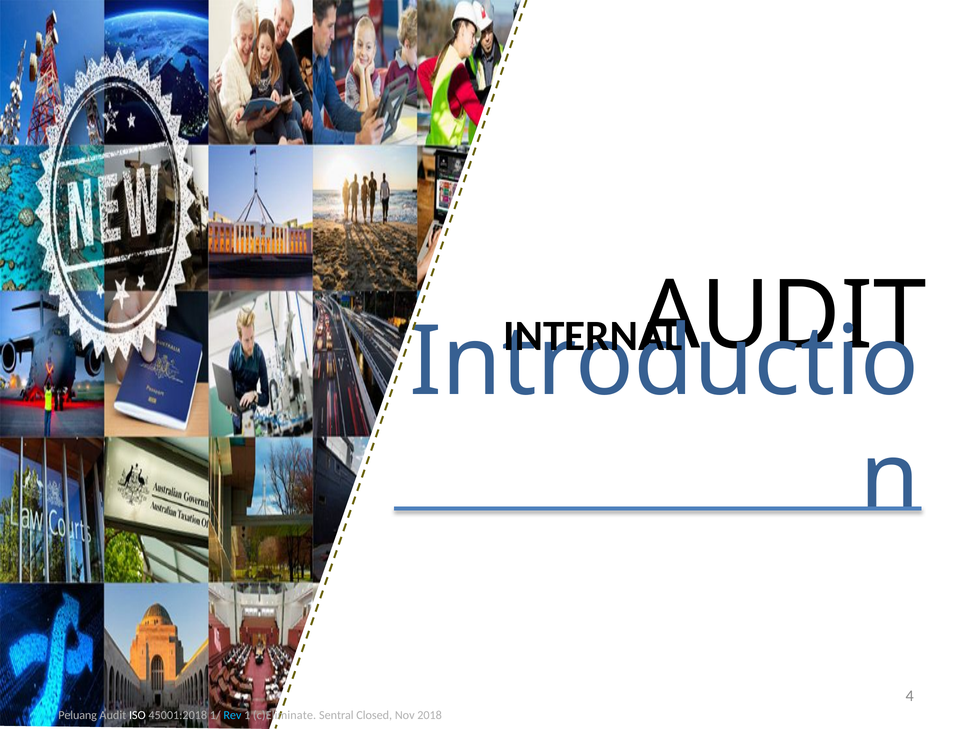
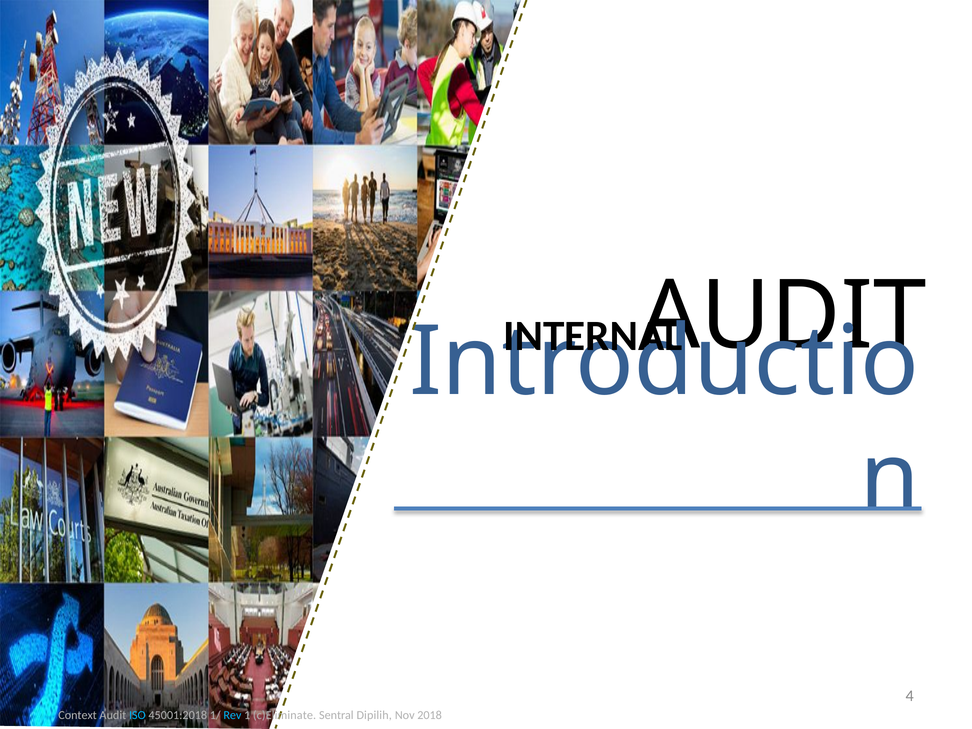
Peluang: Peluang -> Context (78, 715)
ISO colour: white -> light blue (137, 715)
Closed: Closed -> Dipilih (374, 715)
